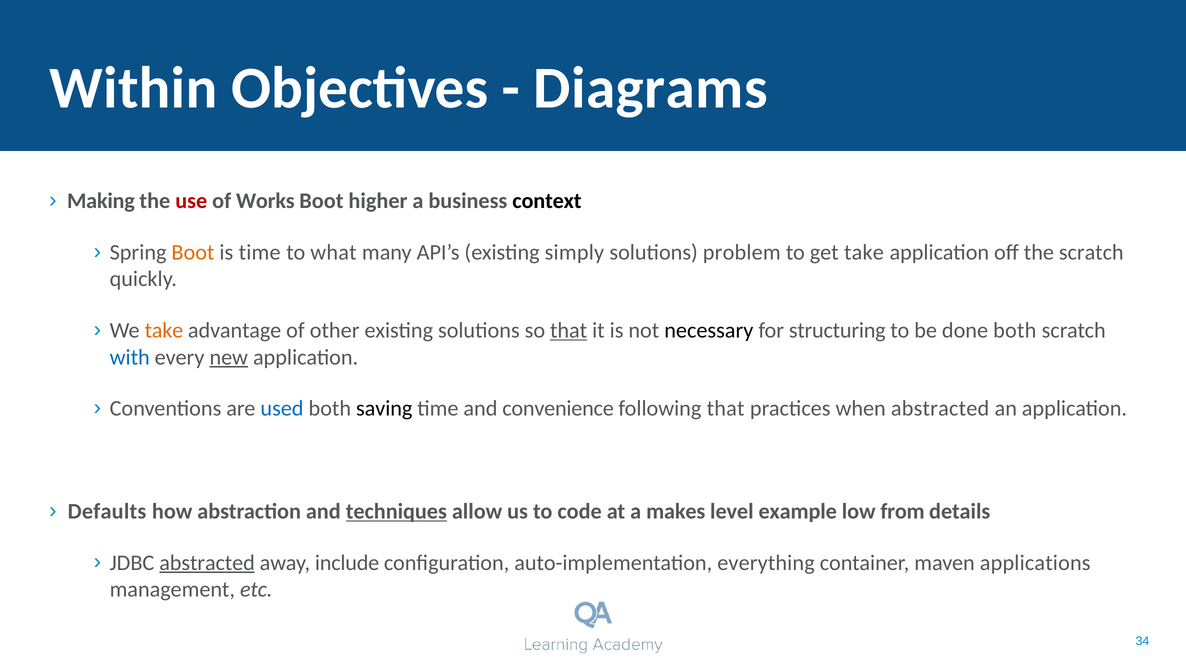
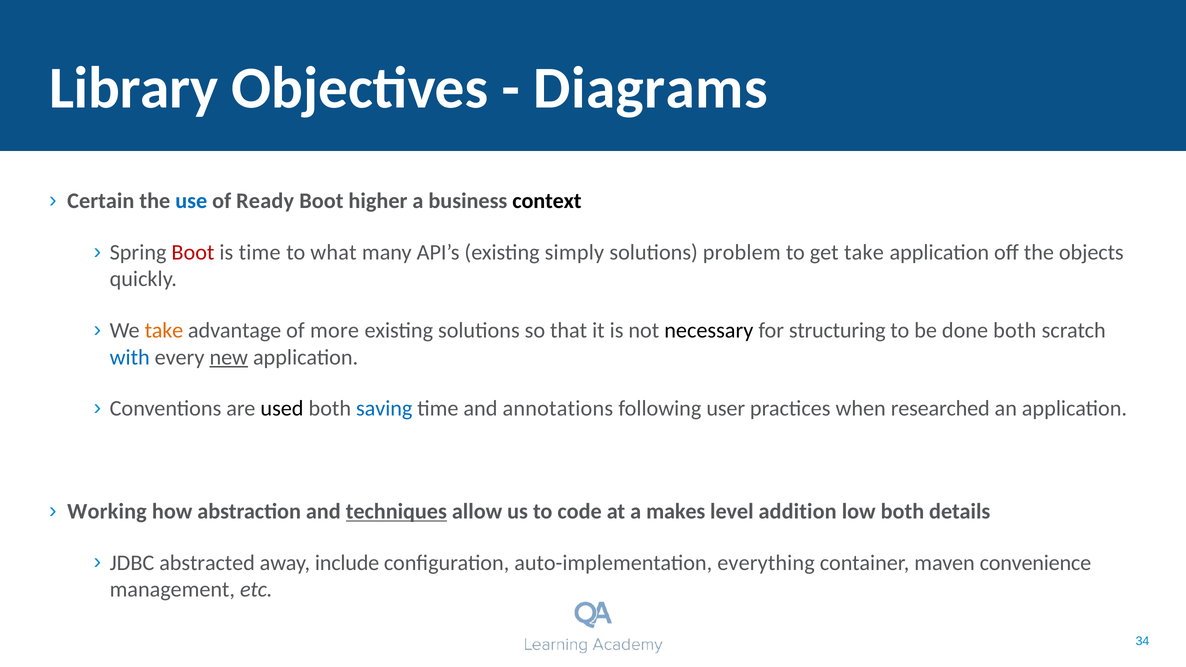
Within: Within -> Library (134, 88)
Making: Making -> Certain (101, 201)
use colour: red -> blue (191, 201)
Works: Works -> Ready (265, 201)
Boot colour: orange -> red (193, 252)
the scratch: scratch -> objects (1091, 252)
other: other -> more (335, 331)
that underline: present -> none (569, 331)
used colour: blue -> black (282, 409)
saving colour: black -> blue (384, 409)
convenience: convenience -> annotations (558, 409)
following that: that -> user (726, 409)
when abstracted: abstracted -> researched (940, 409)
Defaults: Defaults -> Working (107, 511)
example: example -> addition (798, 511)
low from: from -> both (902, 511)
abstracted underline: present -> none (207, 563)
applications: applications -> convenience (1035, 563)
